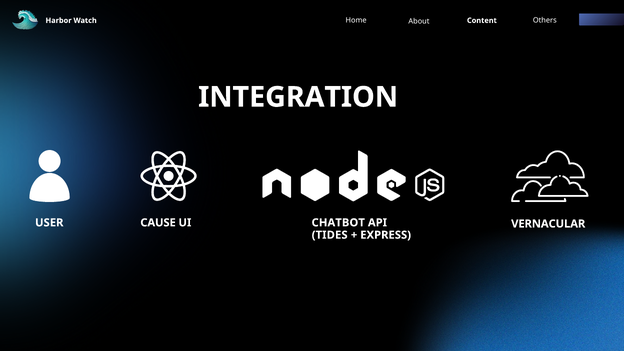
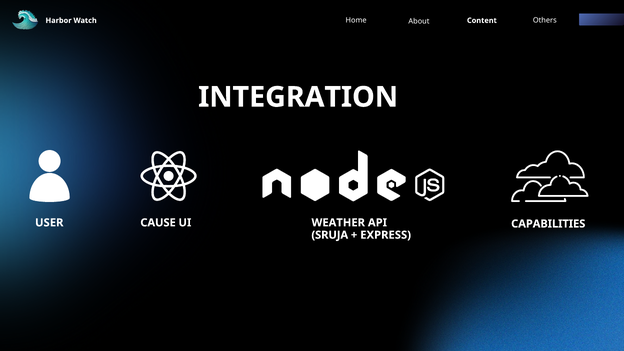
CHATBOT: CHATBOT -> WEATHER (338, 223)
VERNACULAR: VERNACULAR -> CAPABILITIES (548, 224)
TIDES: TIDES -> SRUJA (330, 235)
